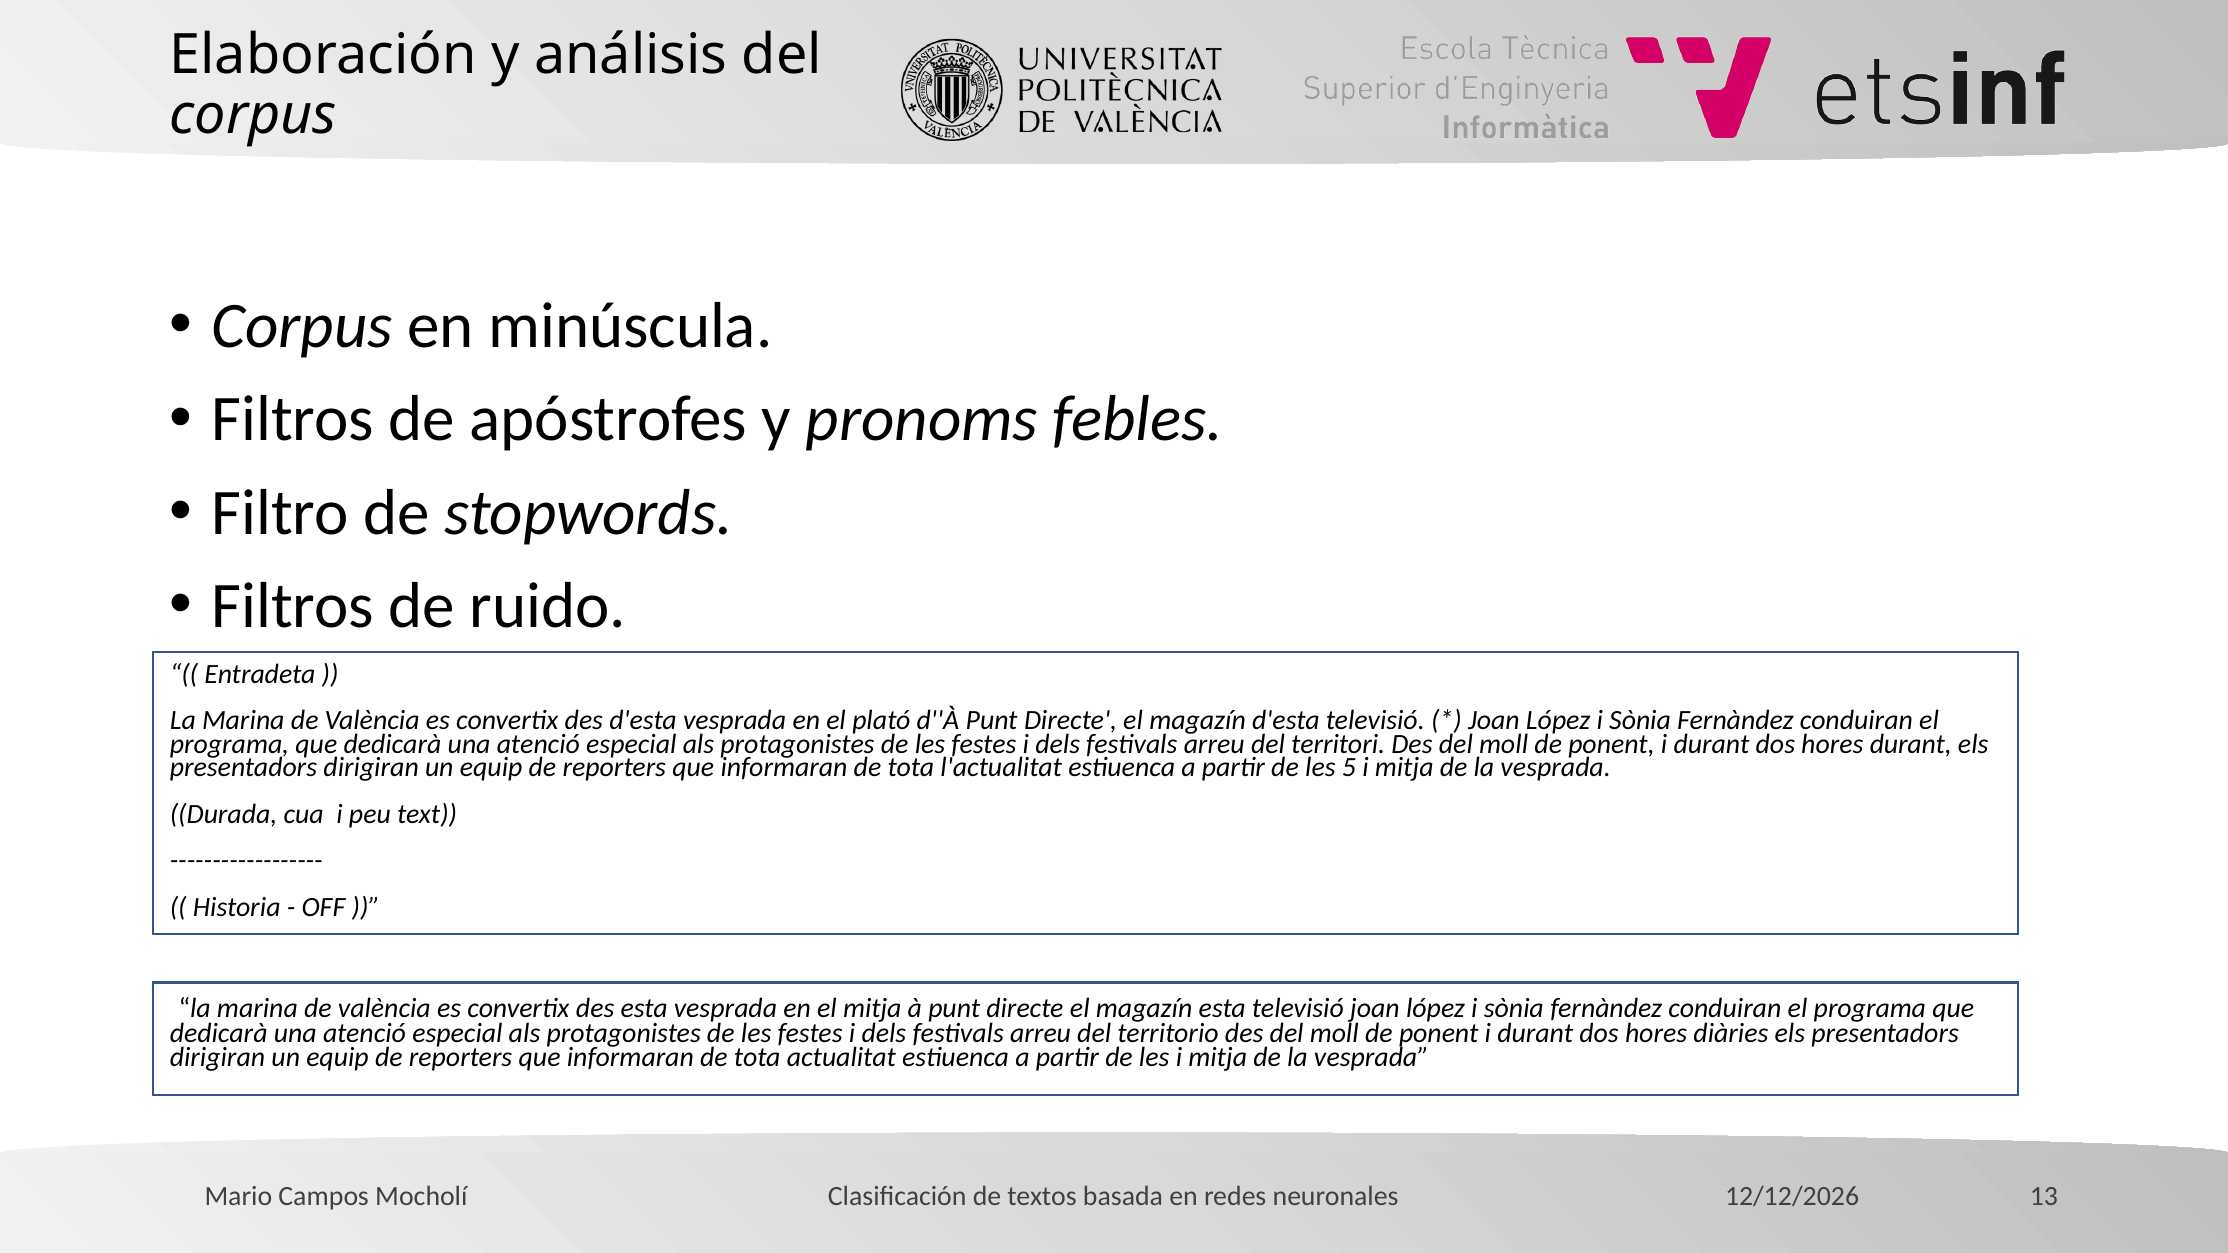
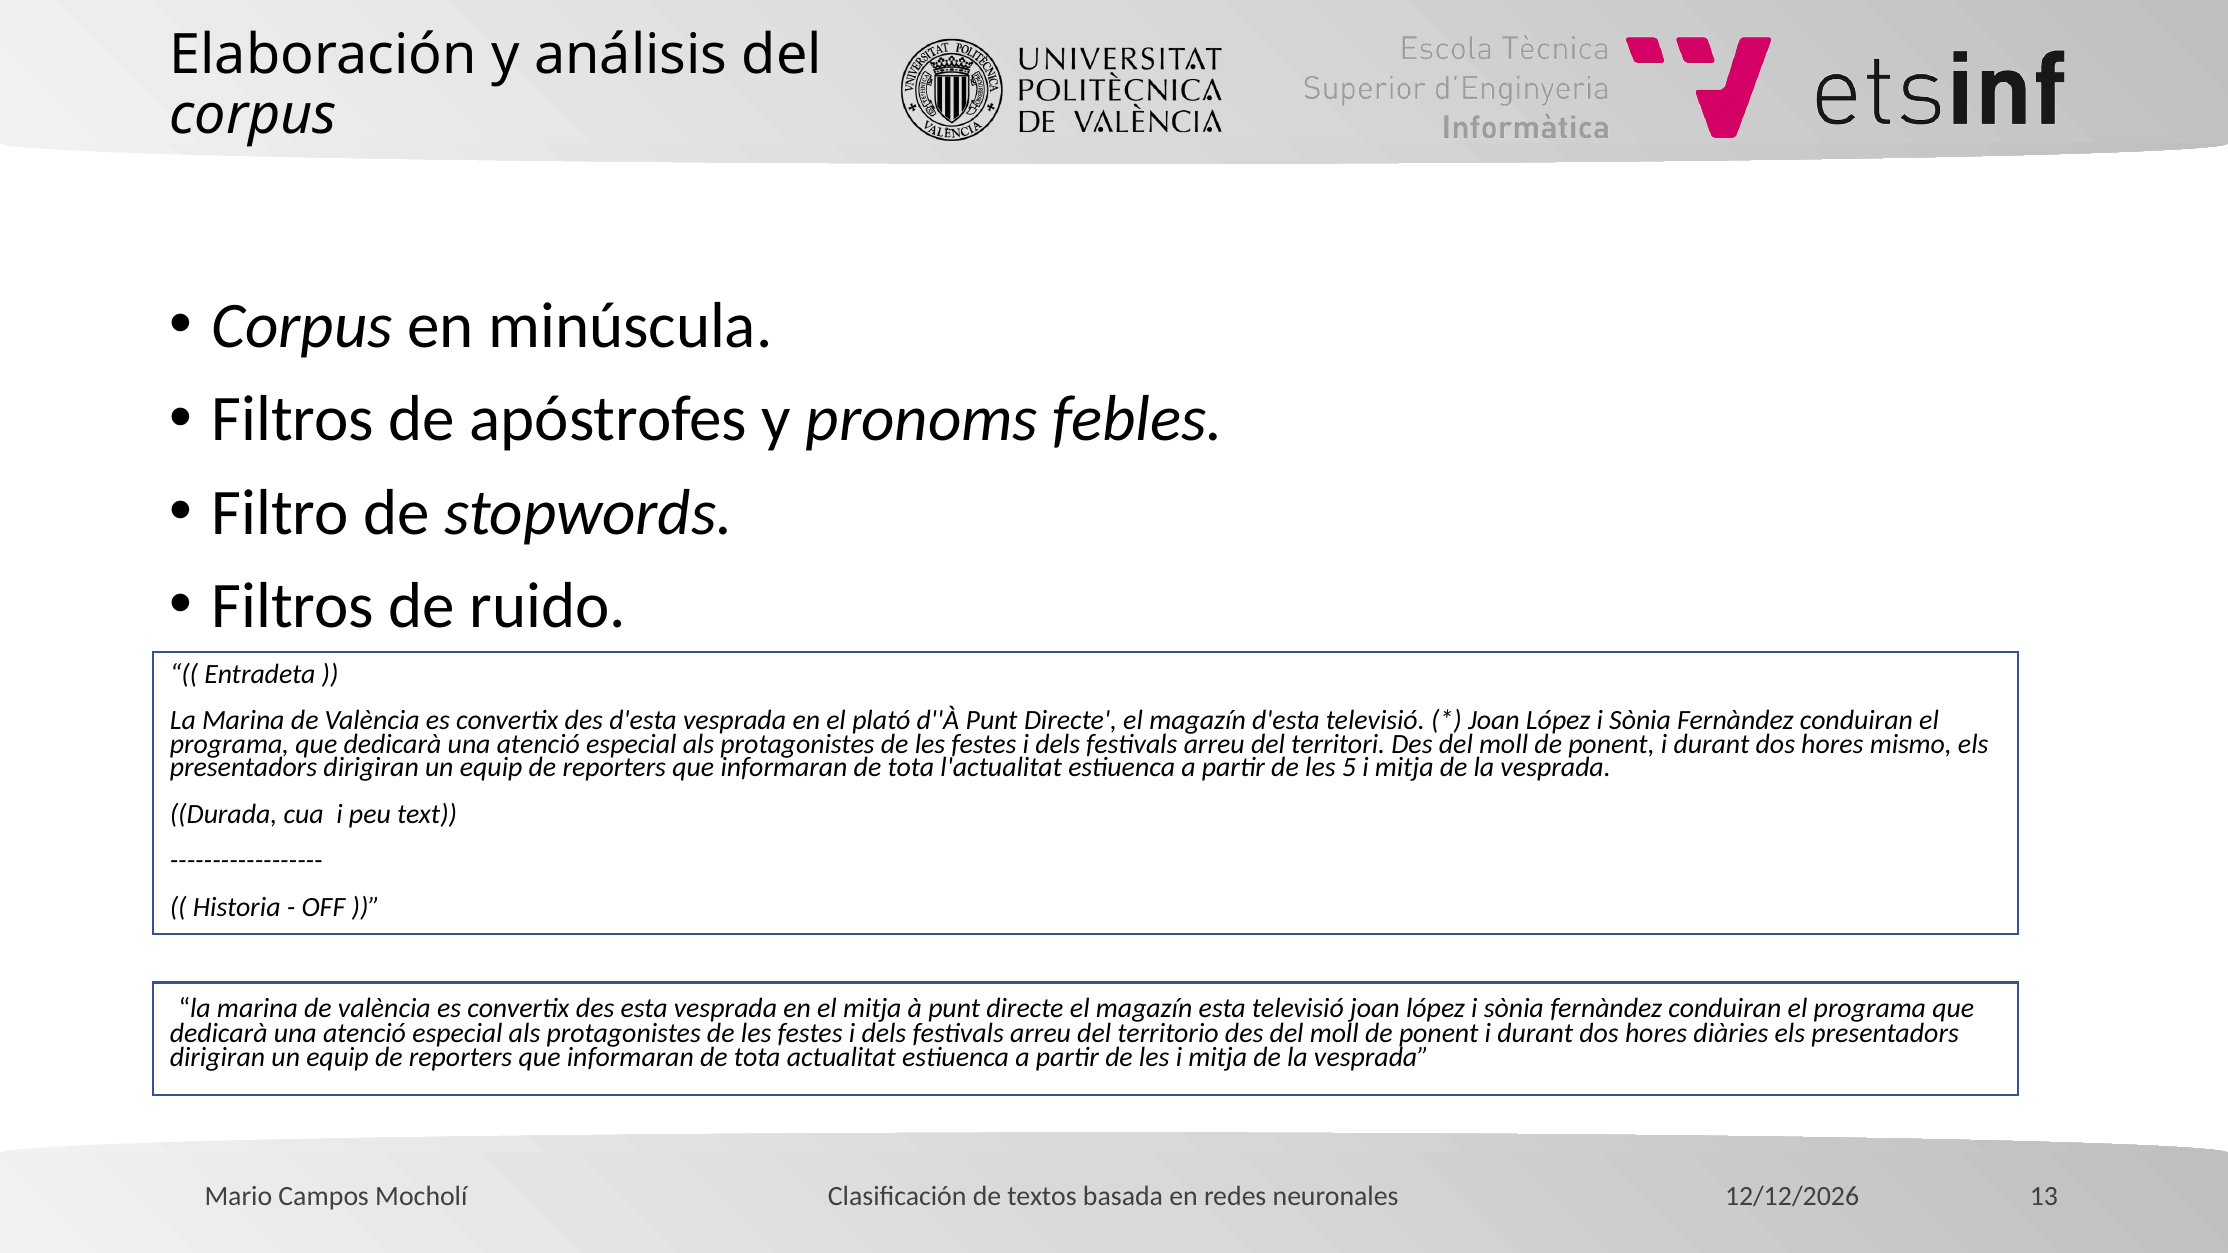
hores durant: durant -> mismo (1911, 744)
